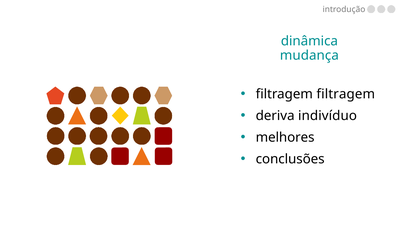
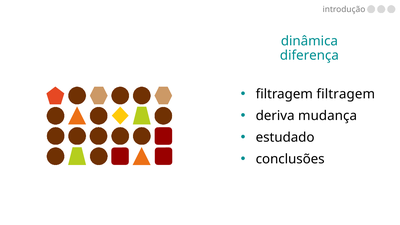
mudança: mudança -> diferença (309, 56)
indivíduo: indivíduo -> mudança (328, 116)
melhores: melhores -> estudado (285, 137)
